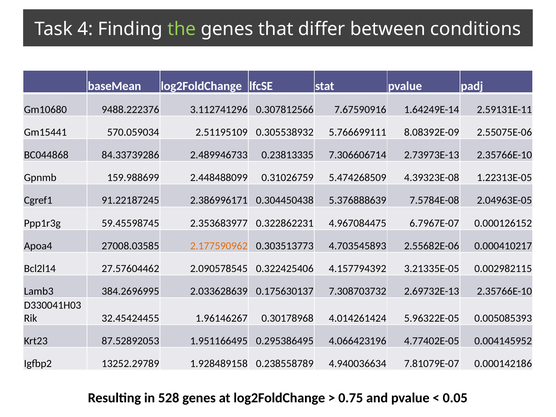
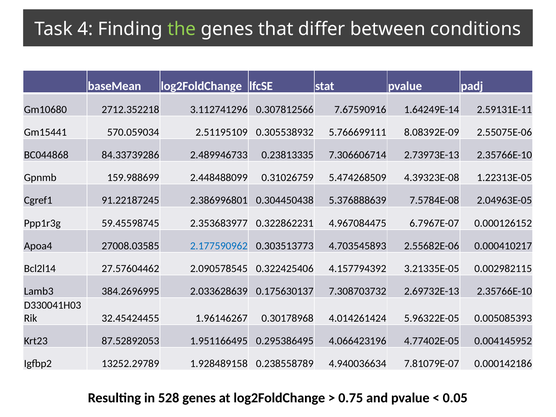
9488.222376: 9488.222376 -> 2712.352218 (130, 110)
2.386996171: 2.386996171 -> 2.386996801 (219, 200)
2.177590962 colour: orange -> blue (219, 246)
